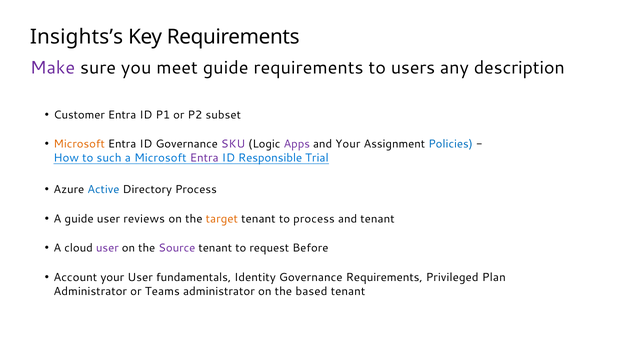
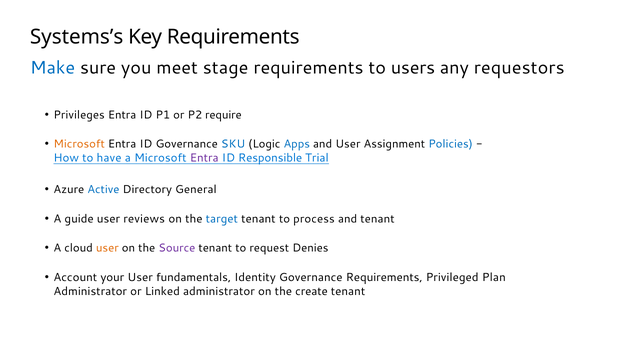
Insights’s: Insights’s -> Systems’s (77, 37)
Make colour: purple -> blue (53, 68)
meet guide: guide -> stage (226, 68)
description: description -> requestors (519, 68)
Customer: Customer -> Privileges (79, 115)
subset: subset -> require (223, 115)
SKU colour: purple -> blue (233, 145)
Apps colour: purple -> blue (297, 145)
and Your: Your -> User (348, 145)
such: such -> have (109, 158)
Directory Process: Process -> General (196, 190)
target colour: orange -> blue (222, 219)
user colour: purple -> orange (107, 249)
Before: Before -> Denies (310, 249)
Teams: Teams -> Linked (162, 292)
based: based -> create (312, 292)
